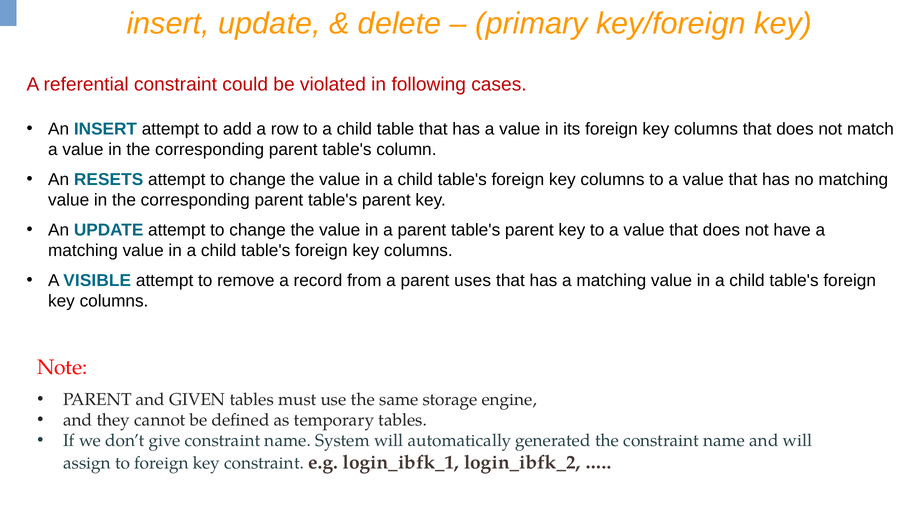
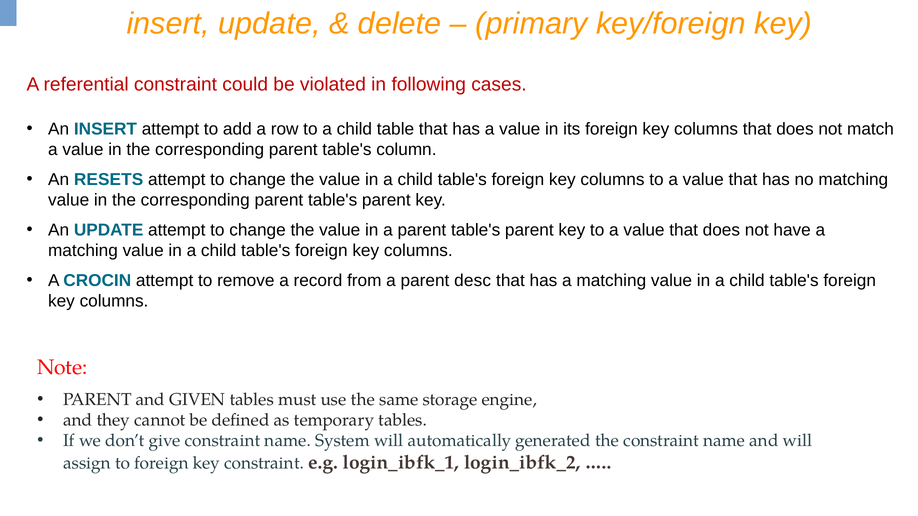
VISIBLE: VISIBLE -> CROCIN (97, 281)
uses: uses -> desc (473, 281)
